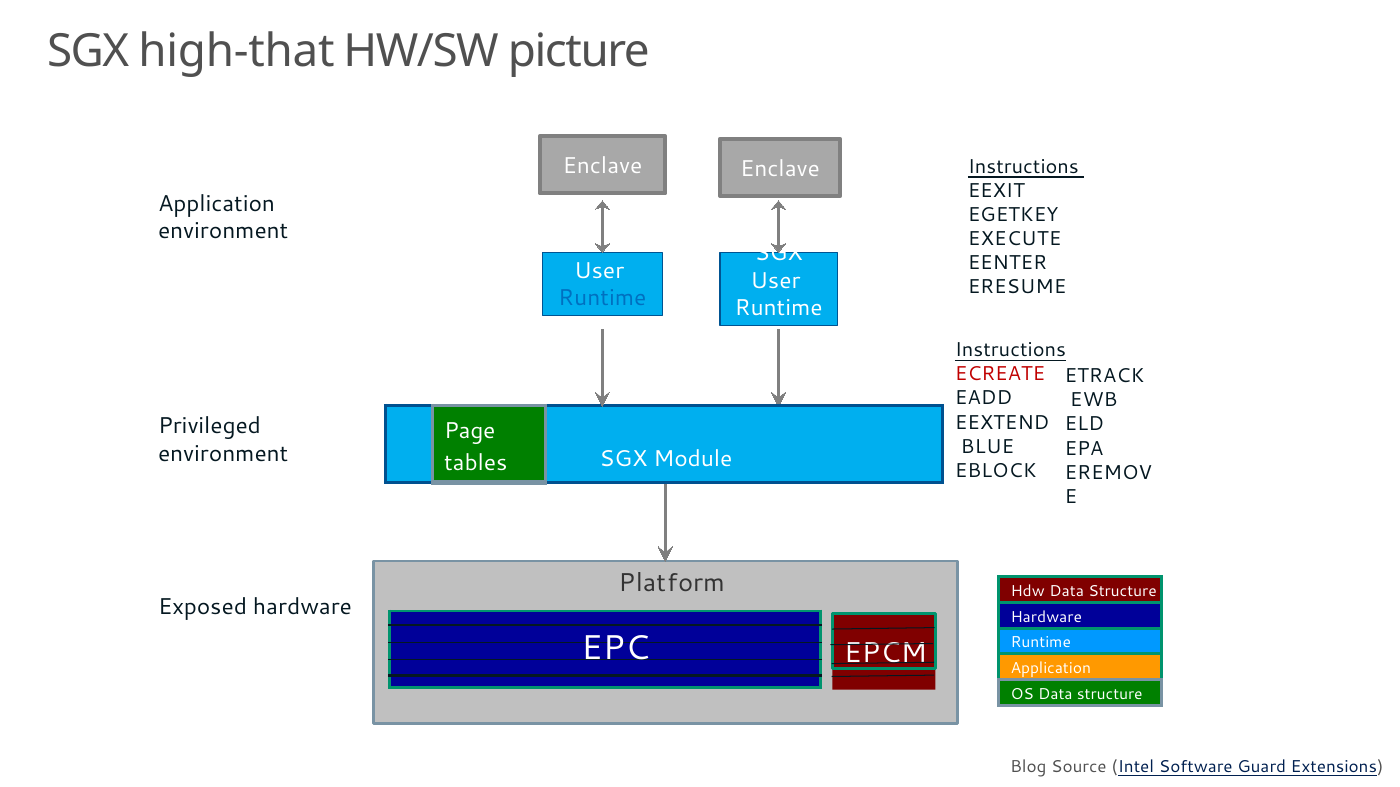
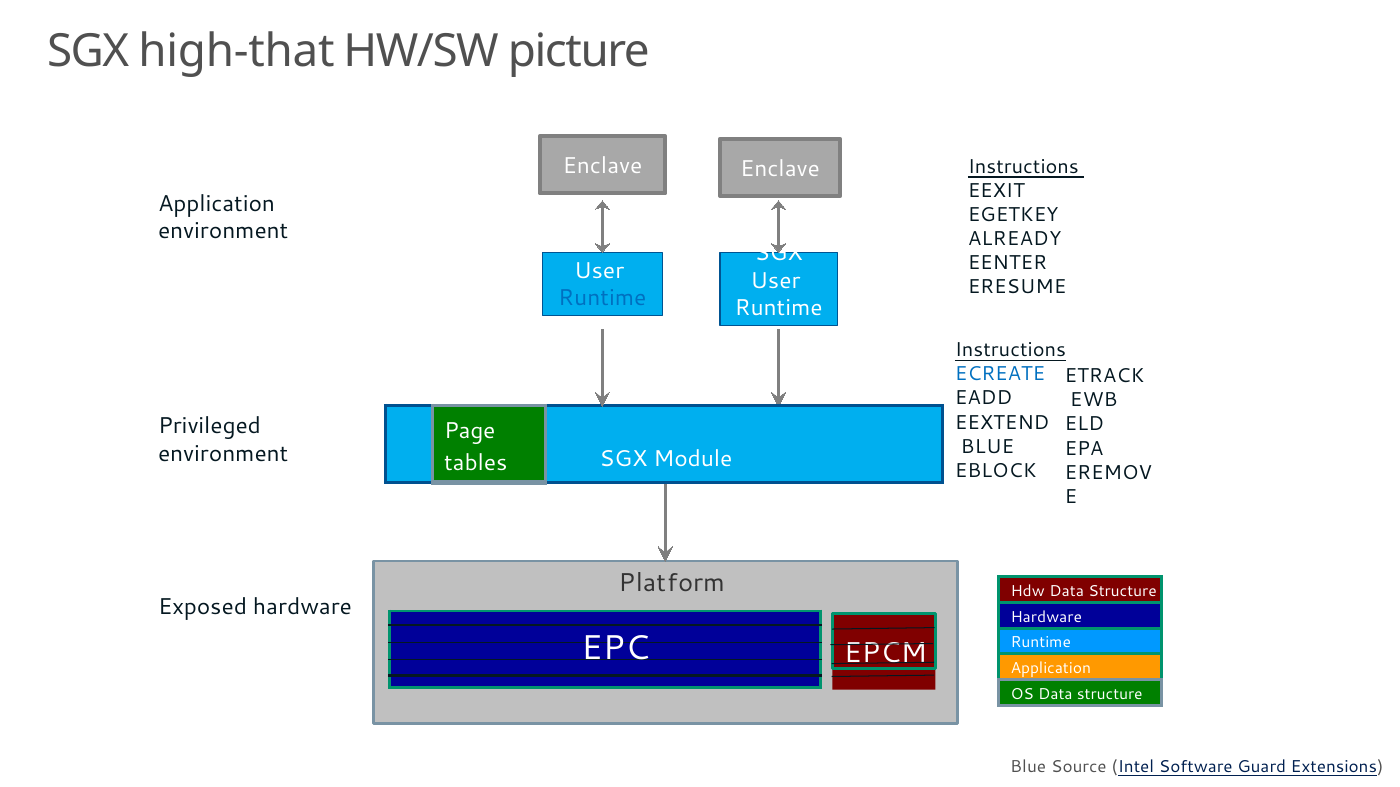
EXECUTE: EXECUTE -> ALREADY (1015, 239)
ECREATE colour: red -> blue (1000, 375)
Blog: Blog -> Blue (1028, 767)
